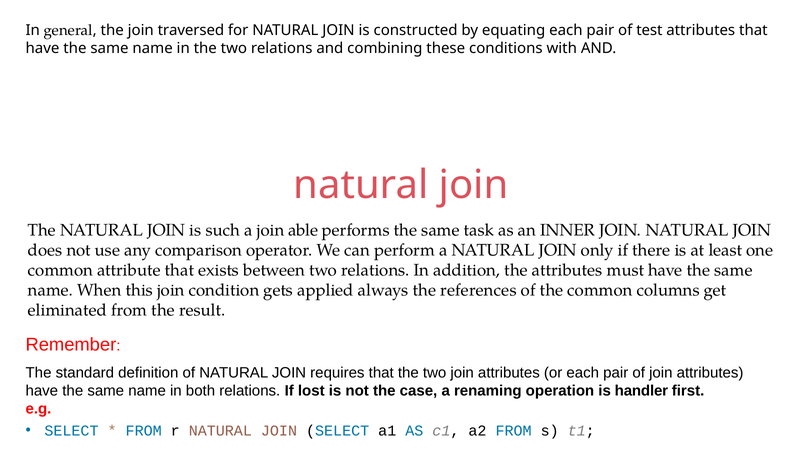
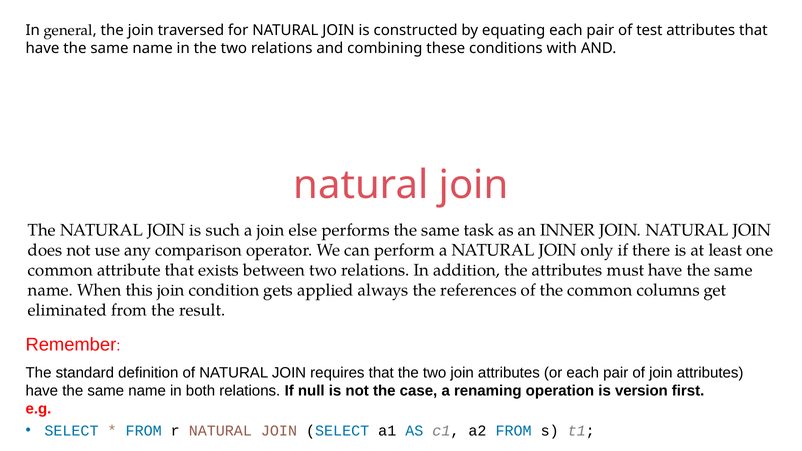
able: able -> else (303, 230)
lost: lost -> null (311, 391)
handler: handler -> version (641, 391)
